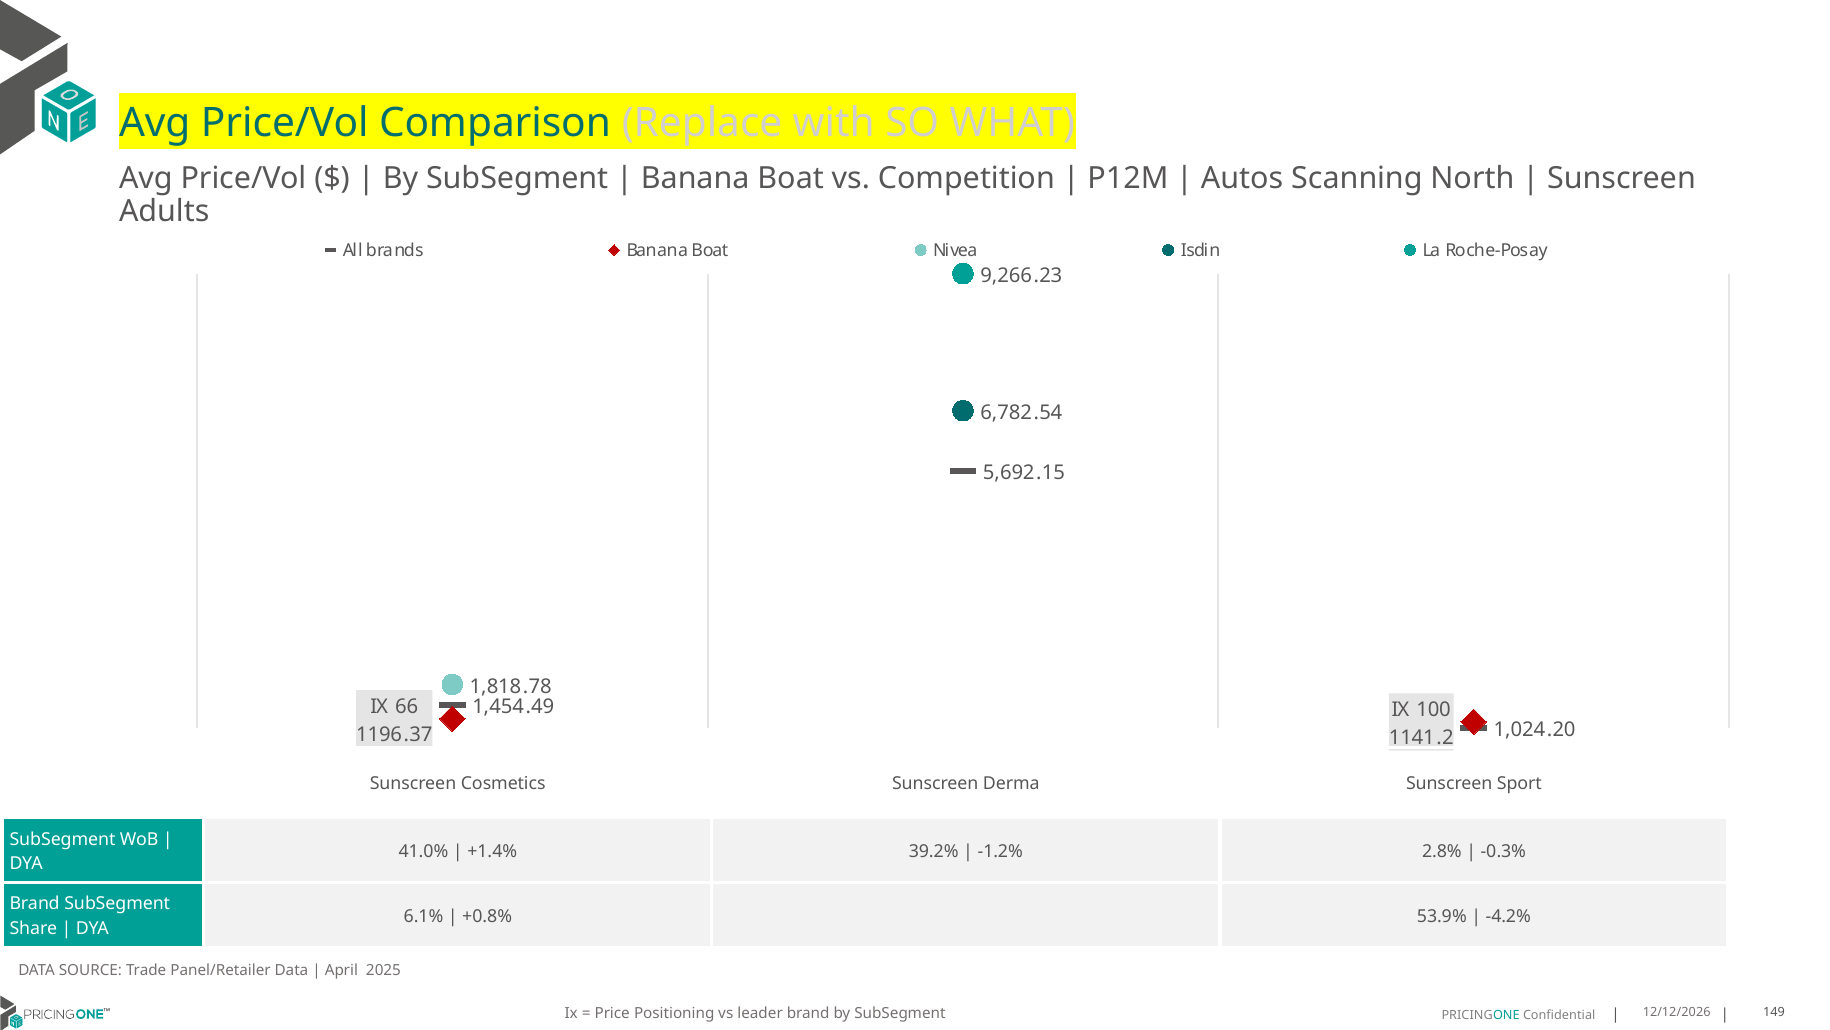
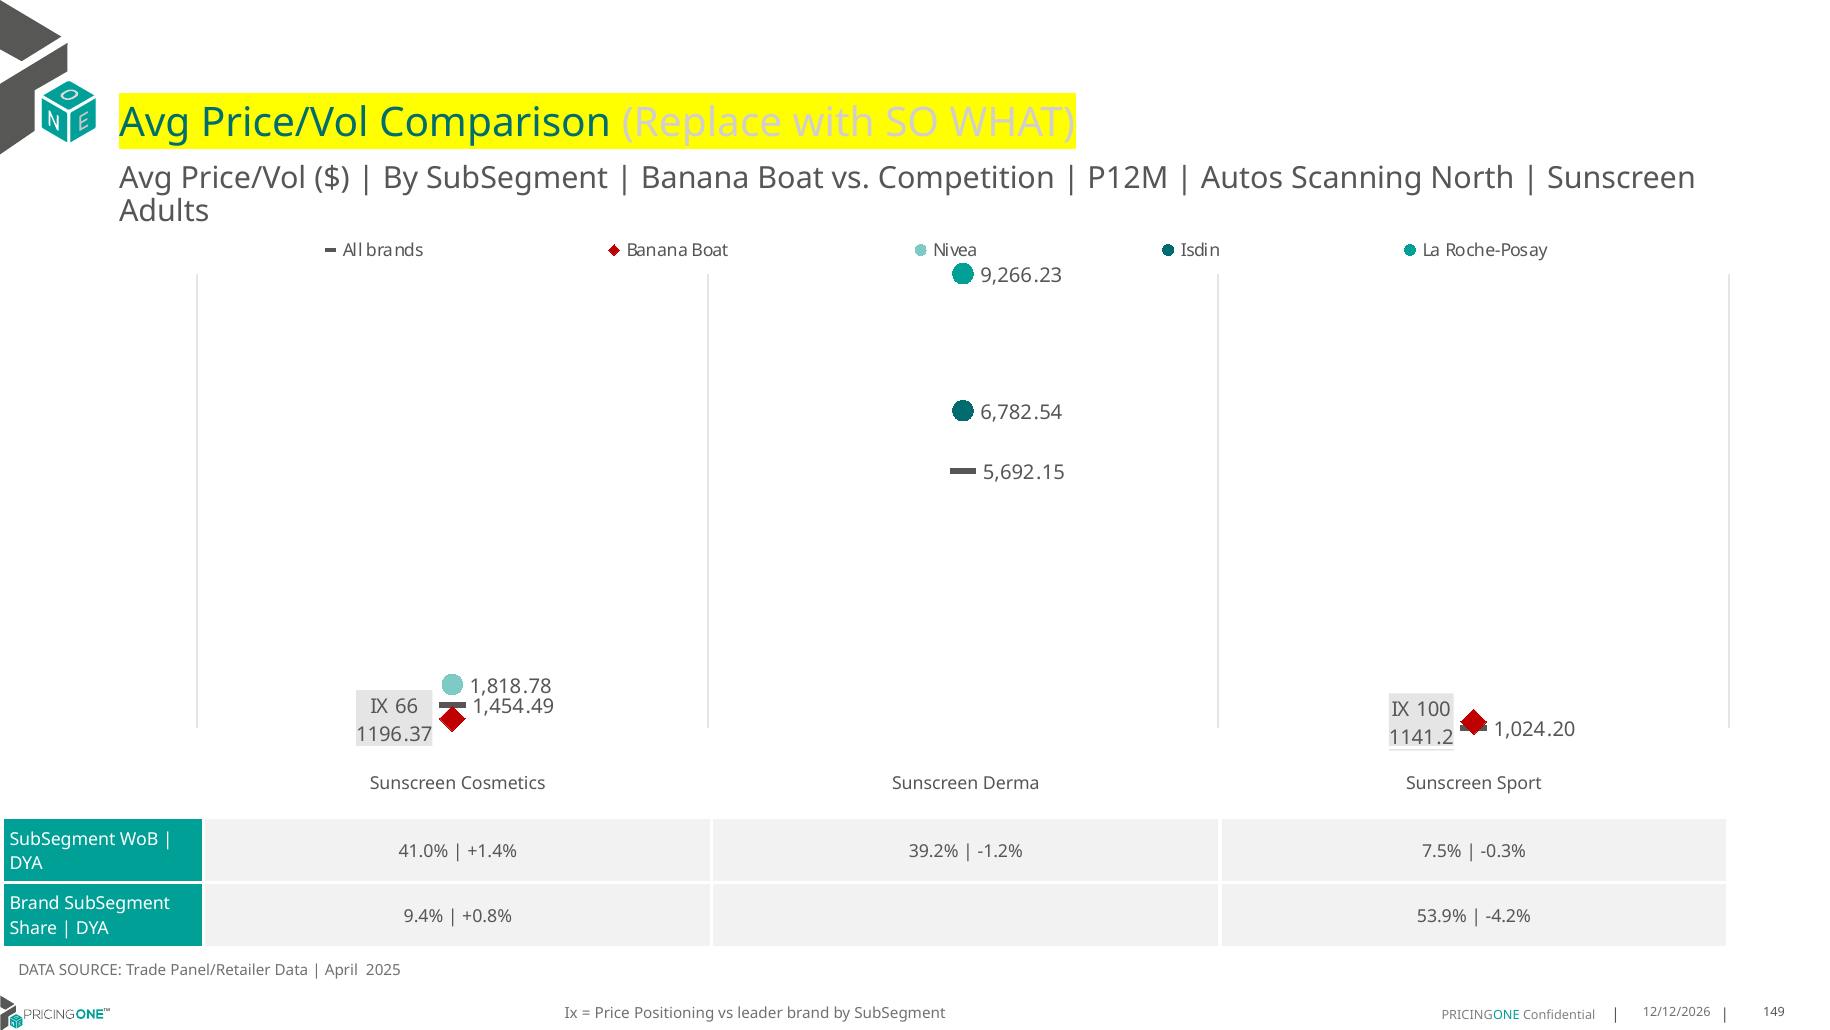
2.8%: 2.8% -> 7.5% (1442, 851)
6.1%: 6.1% -> 9.4% (423, 916)
